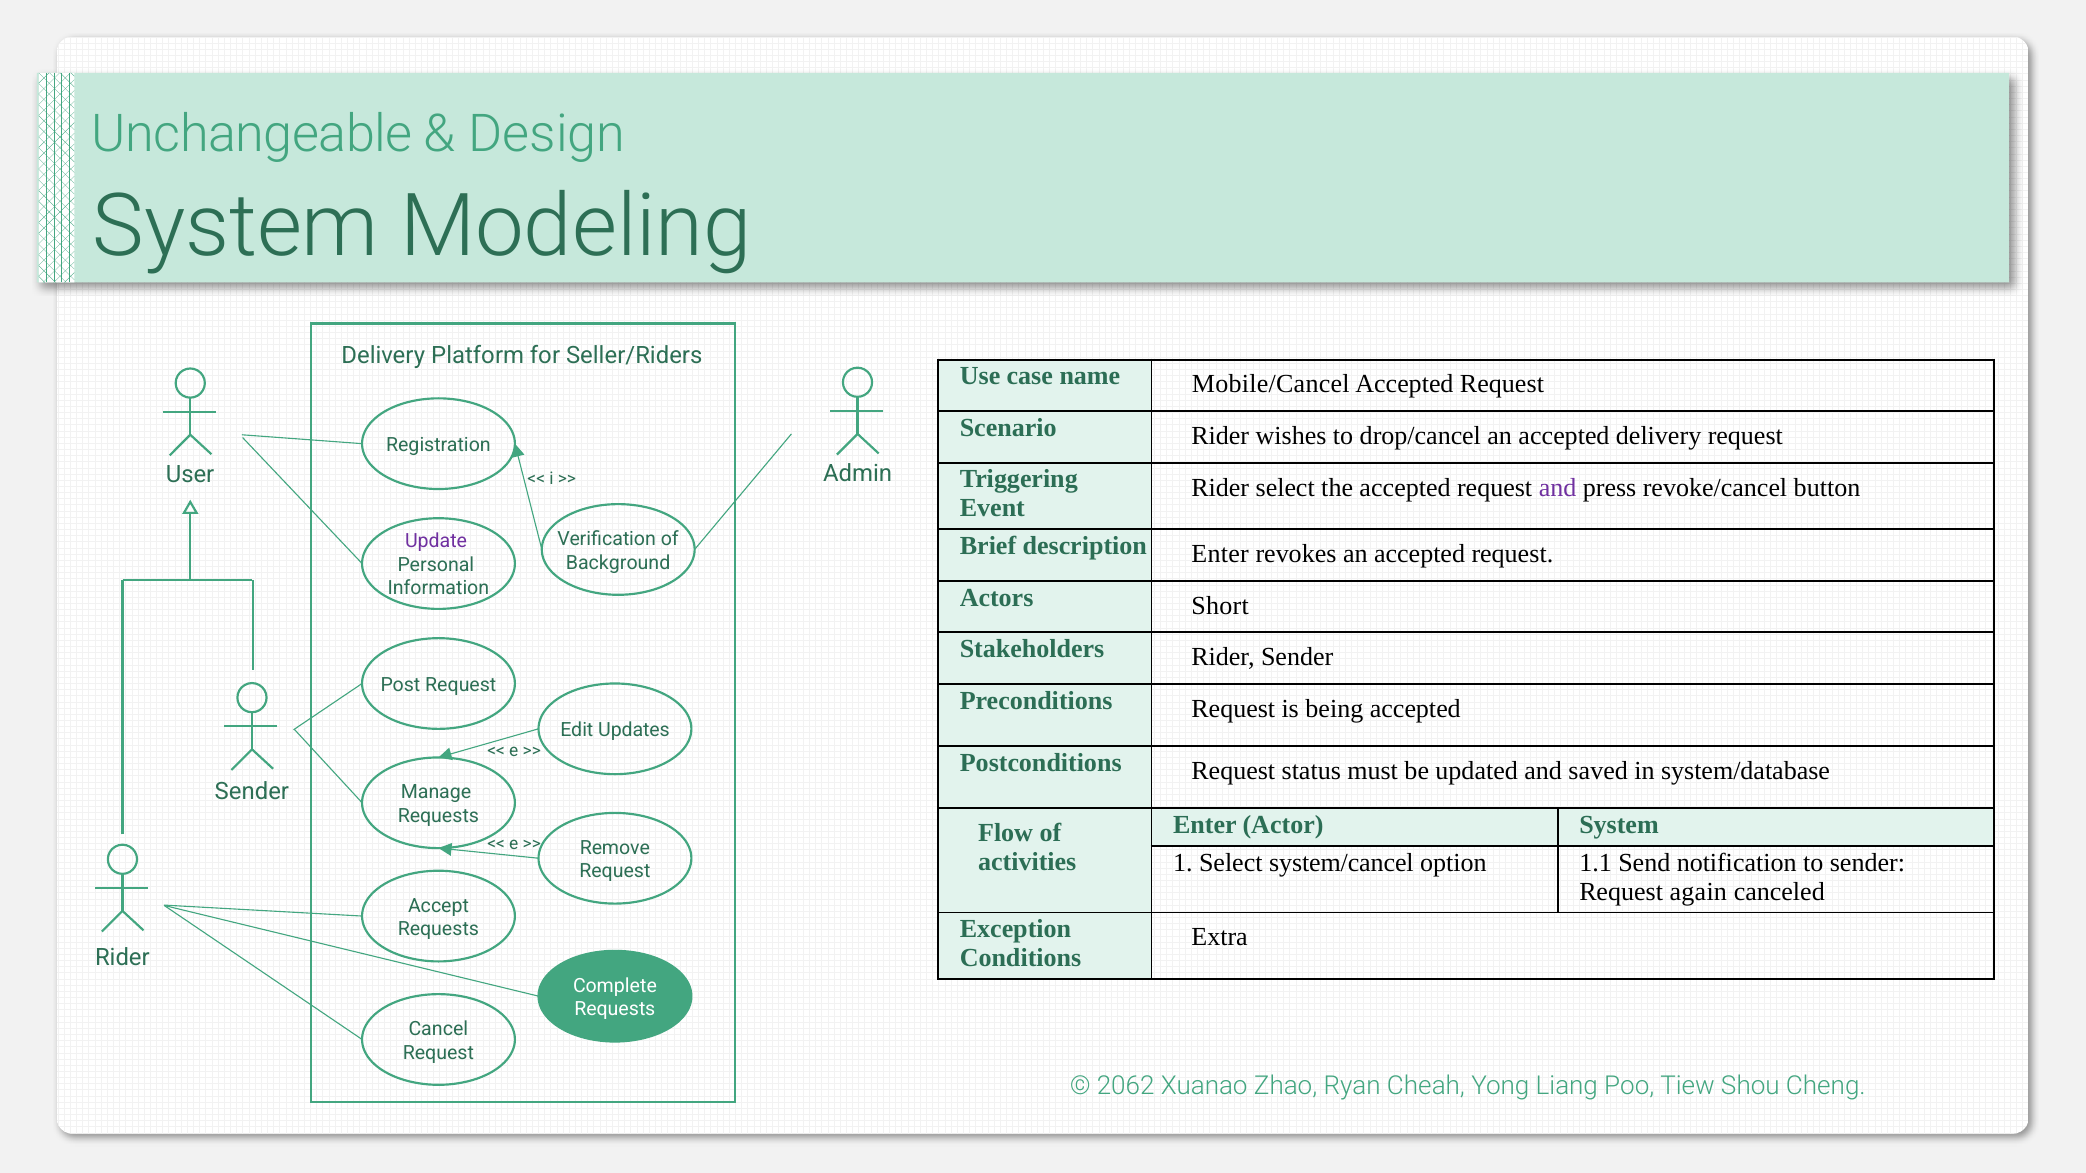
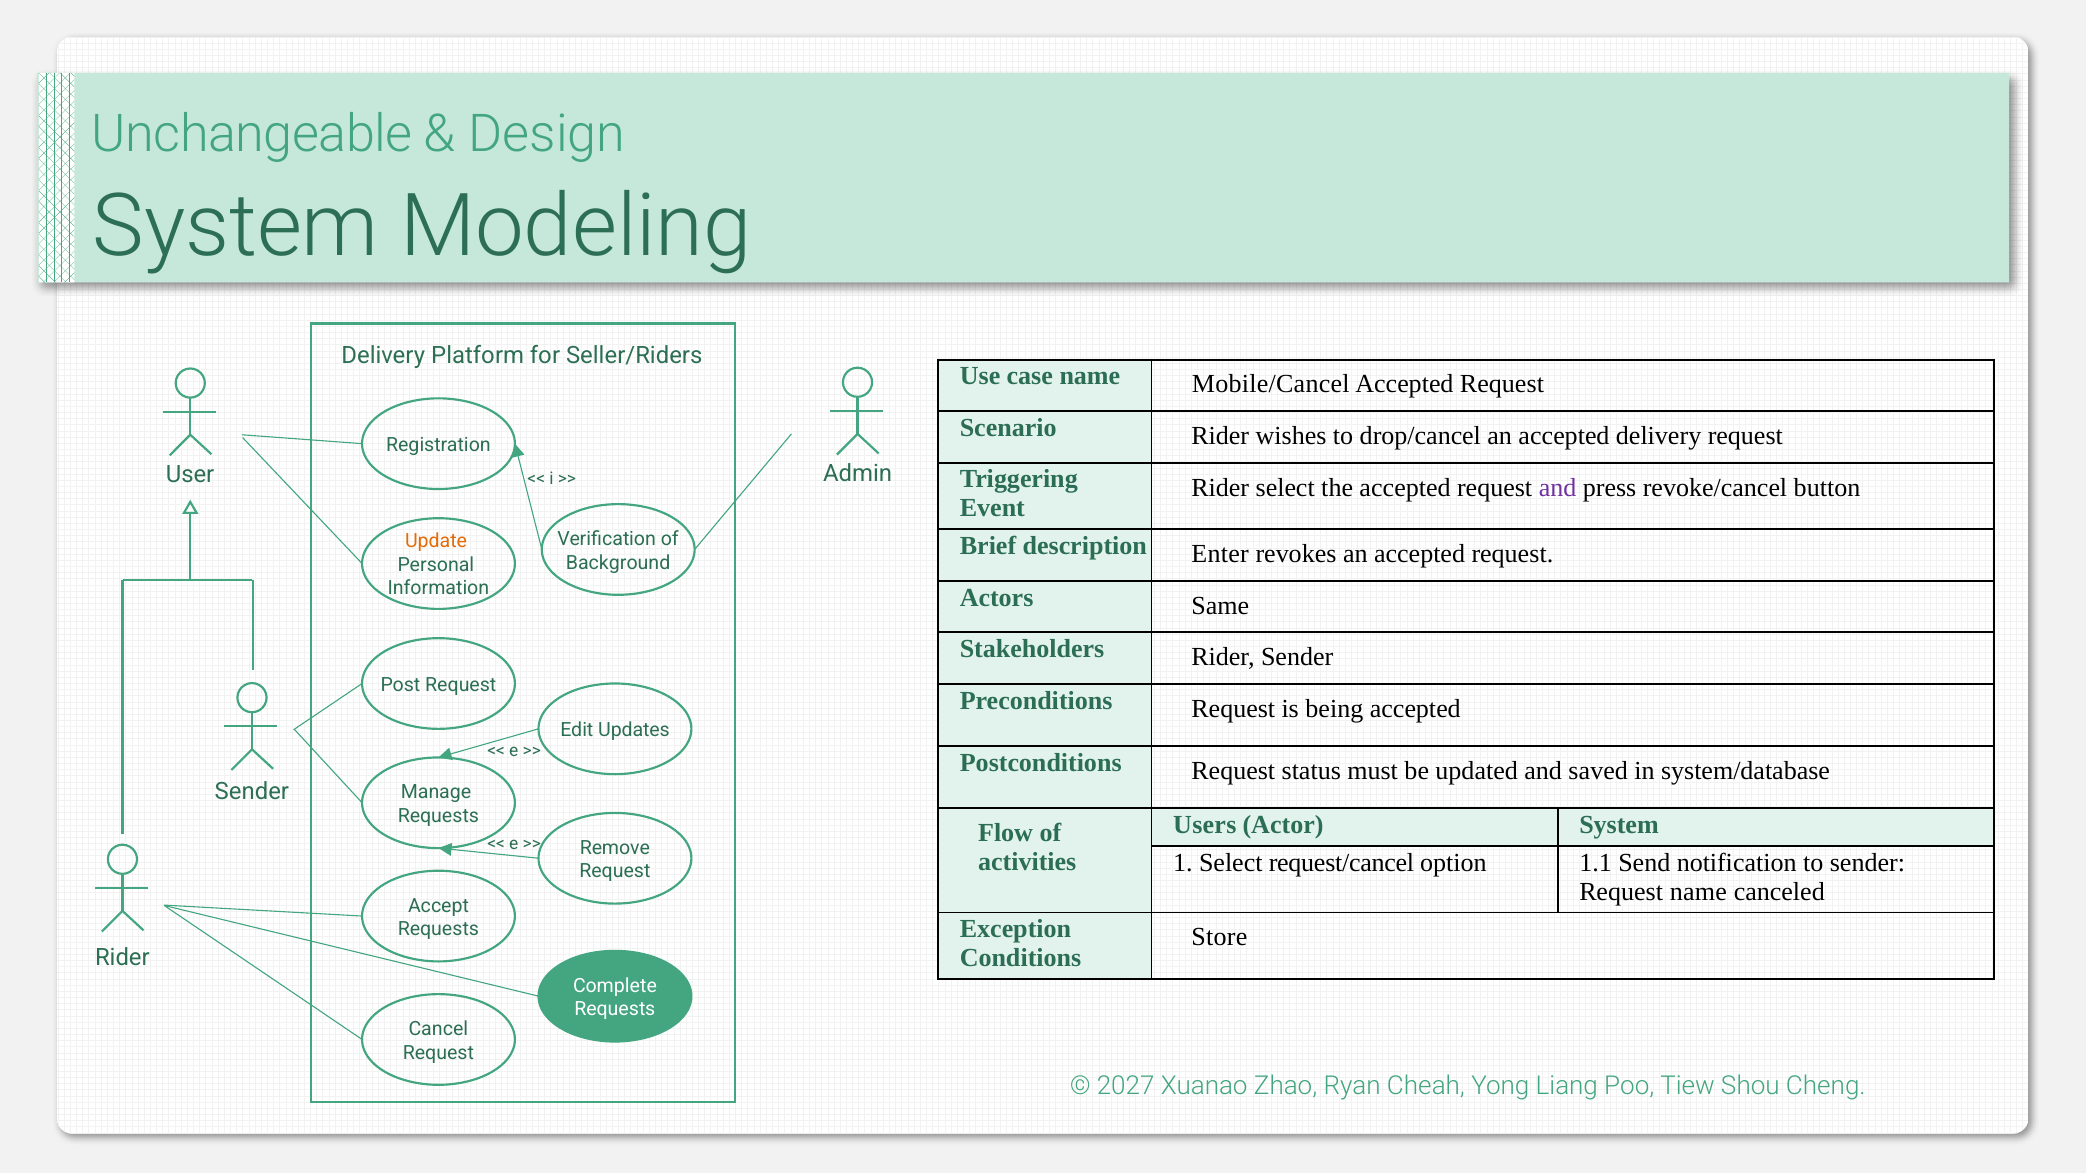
Update colour: purple -> orange (436, 542)
Short: Short -> Same (1220, 606)
Enter: Enter -> Users (1205, 825)
system/cancel: system/cancel -> request/cancel (1341, 863)
Request again: again -> name (1698, 892)
Extra: Extra -> Store (1219, 938)
2062: 2062 -> 2027 (1126, 1087)
